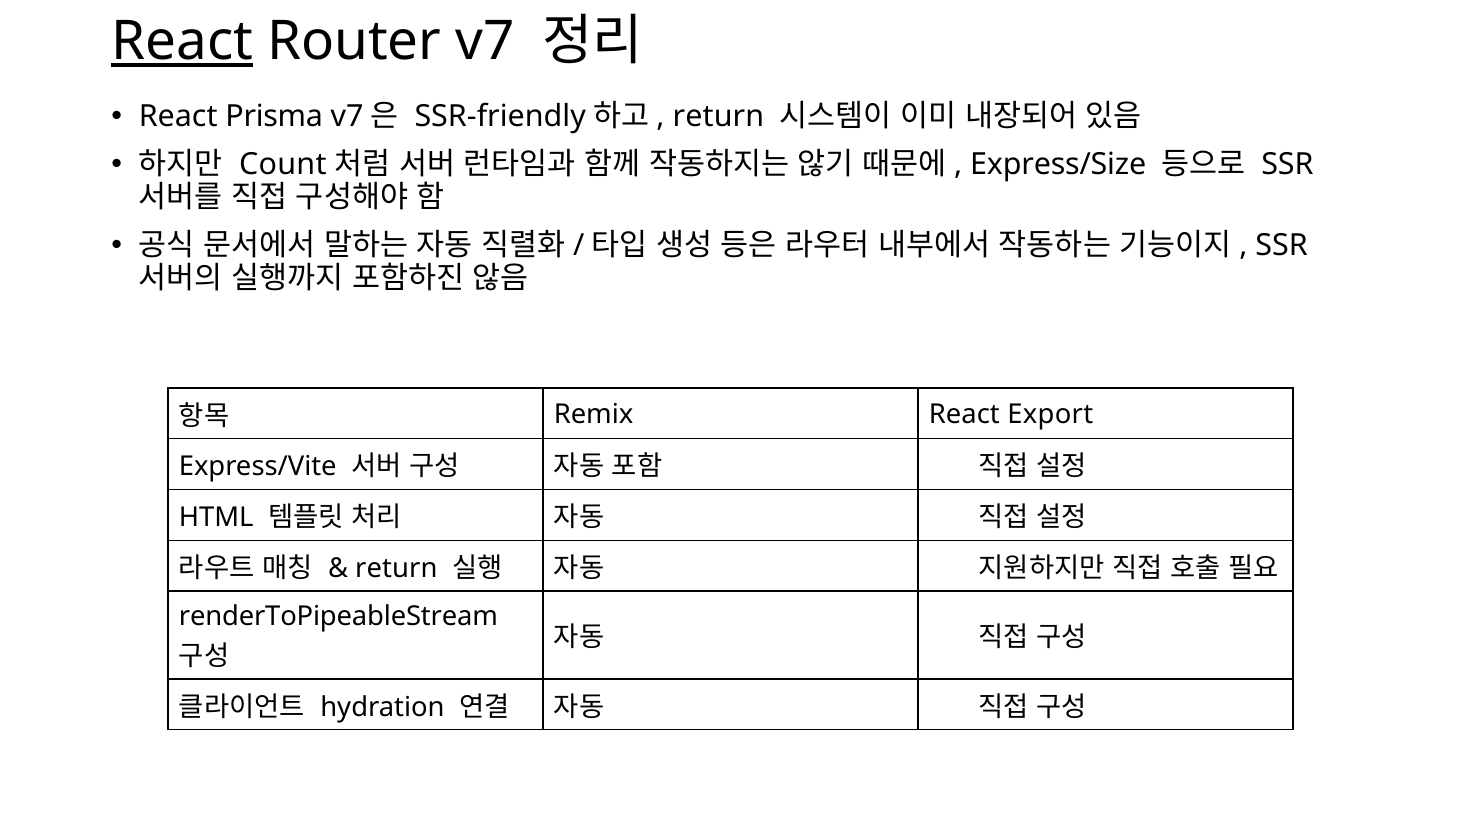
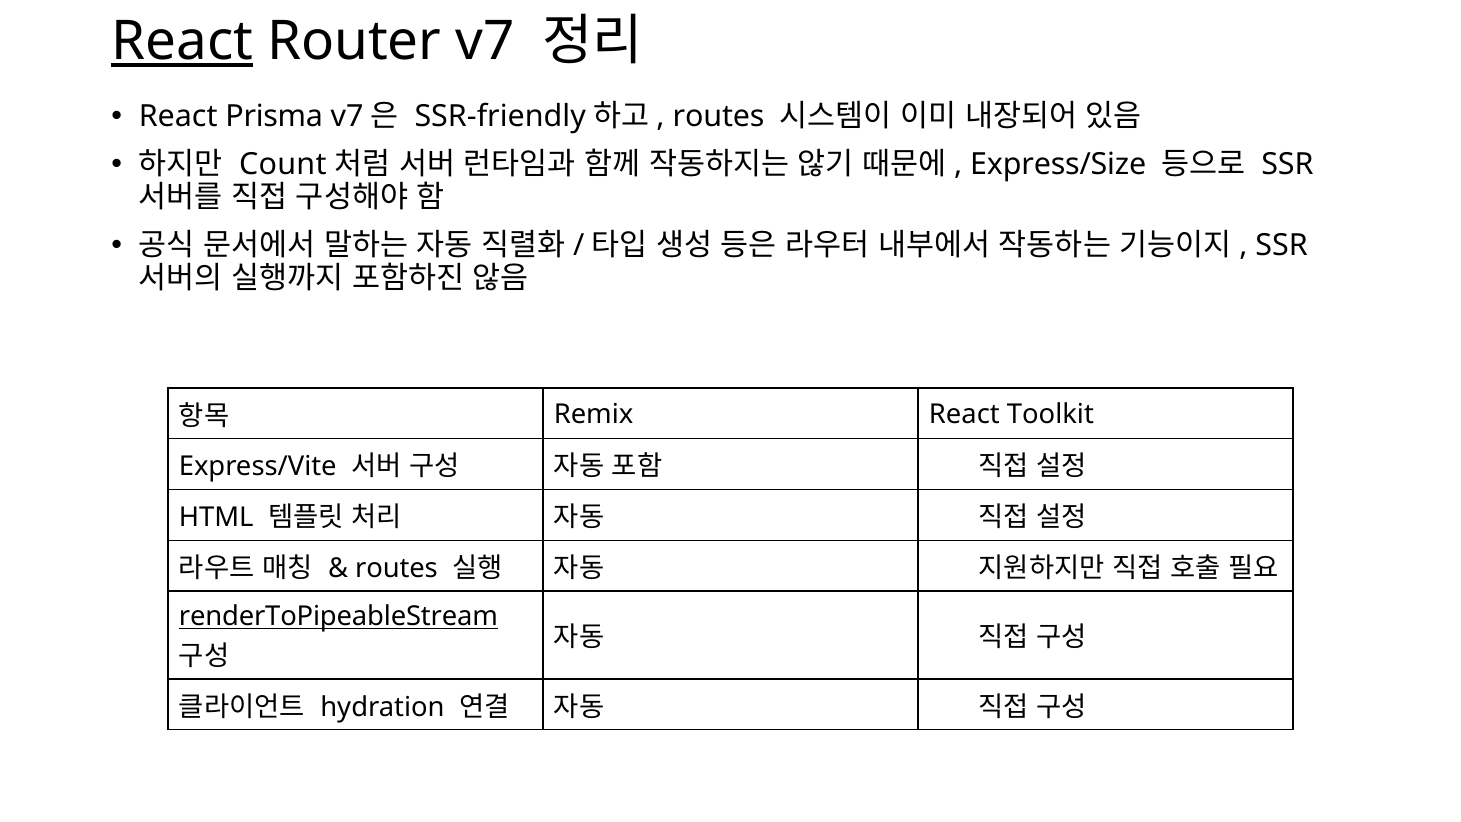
return: return -> routes (719, 116)
Export: Export -> Toolkit (1050, 415)
return: return -> routes (396, 568)
renderToPipeableStream underline: none -> present (338, 617)
